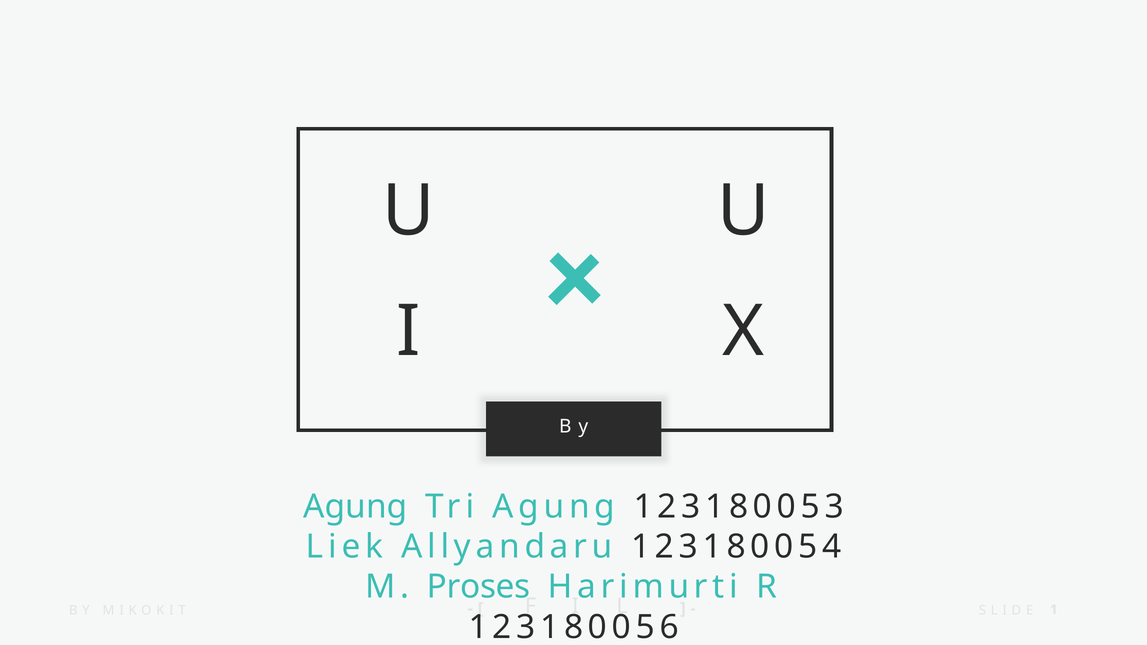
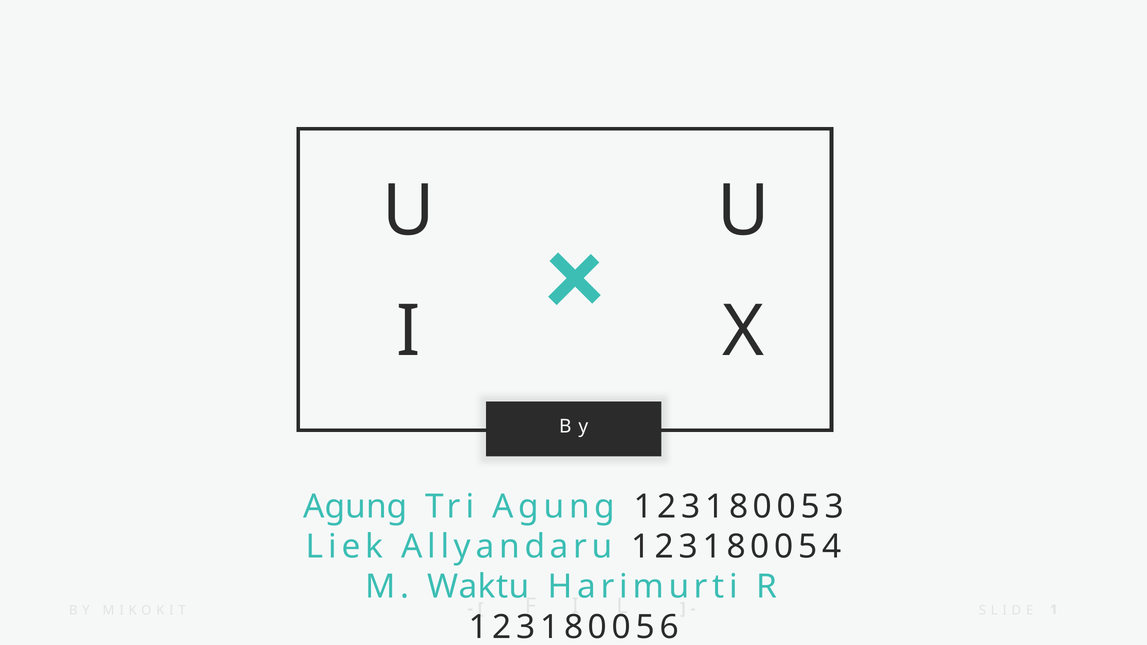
Proses: Proses -> Waktu (478, 587)
